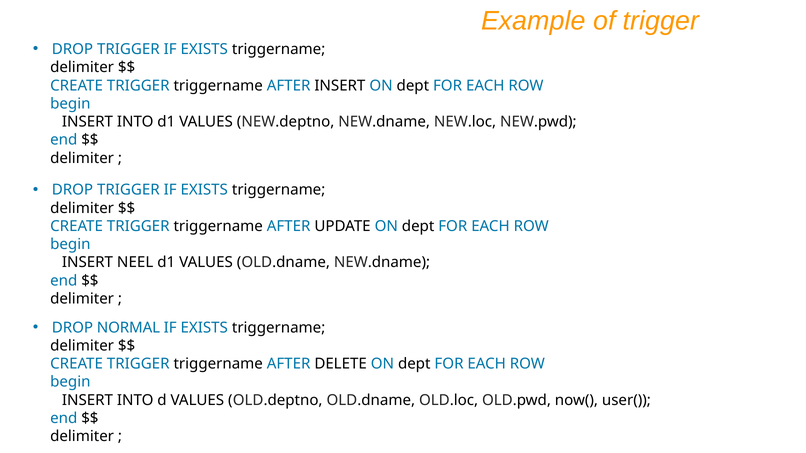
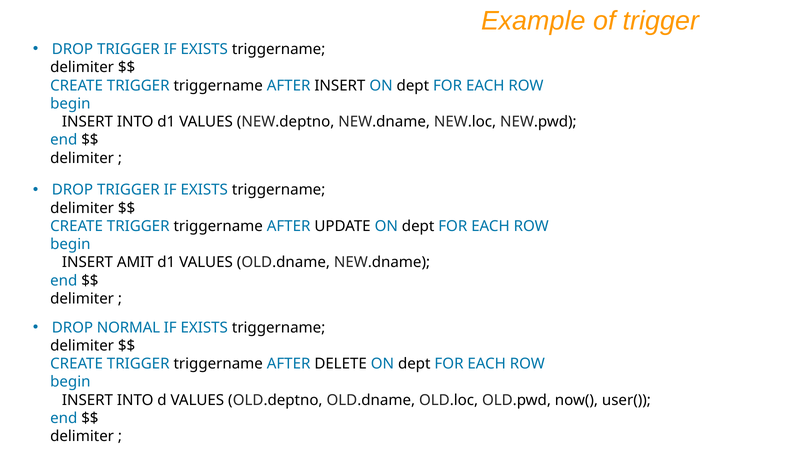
NEEL: NEEL -> AMIT (135, 263)
